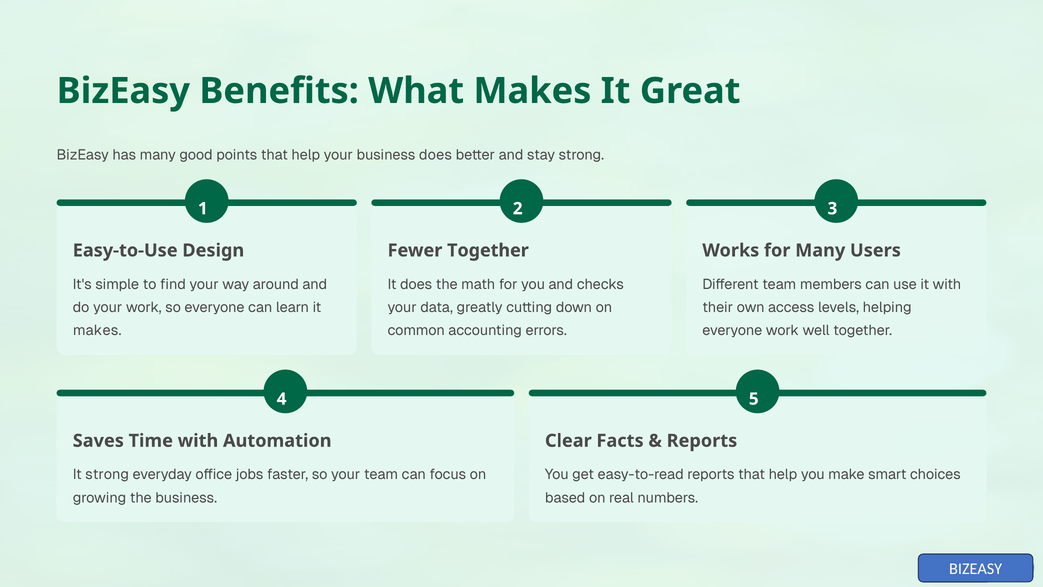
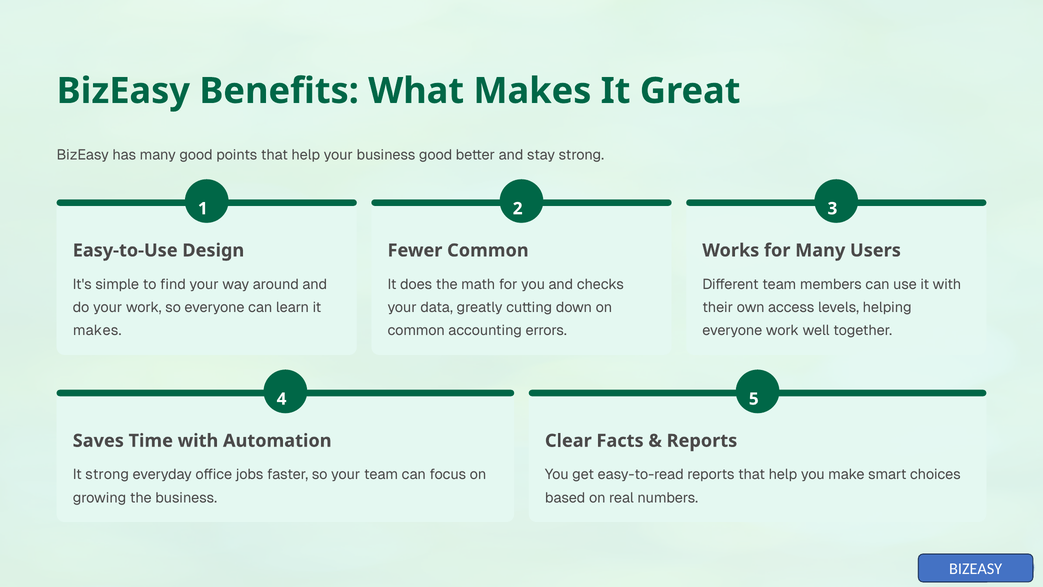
business does: does -> good (436, 155)
Fewer Together: Together -> Common (488, 250)
